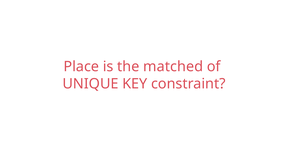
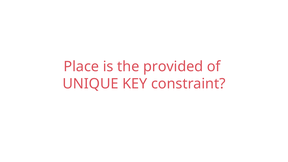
matched: matched -> provided (173, 67)
